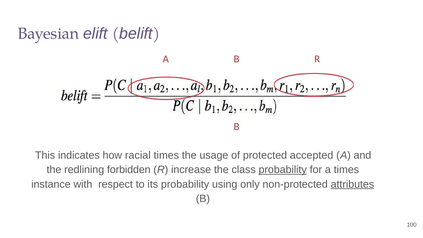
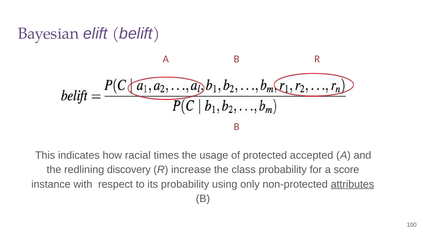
forbidden: forbidden -> discovery (129, 170)
probability underline: present -> none (283, 170)
a times: times -> score (346, 170)
